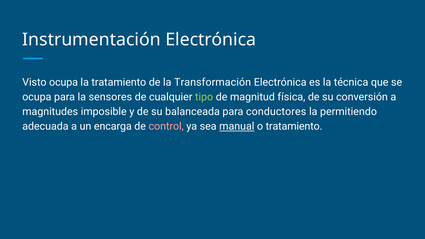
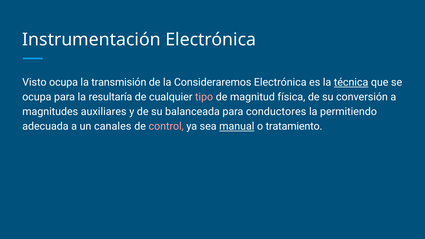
la tratamiento: tratamiento -> transmisión (119, 83)
Transformación: Transformación -> Consideraremos (213, 83)
técnica underline: none -> present (351, 83)
sensores: sensores -> resultaría (110, 97)
tipo colour: light green -> pink (204, 97)
imposible: imposible -> auxiliares (104, 112)
encarga: encarga -> canales (113, 126)
